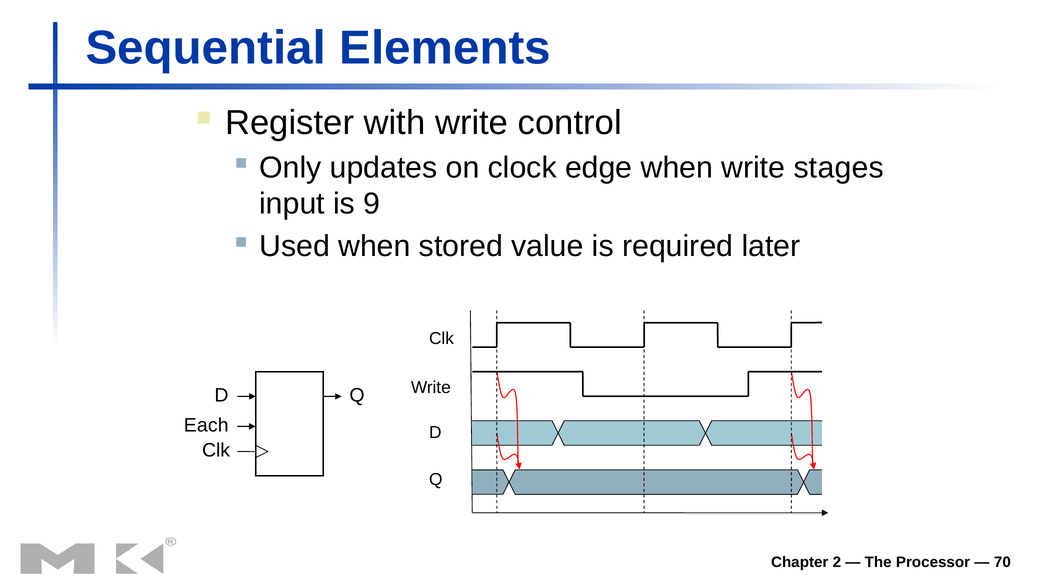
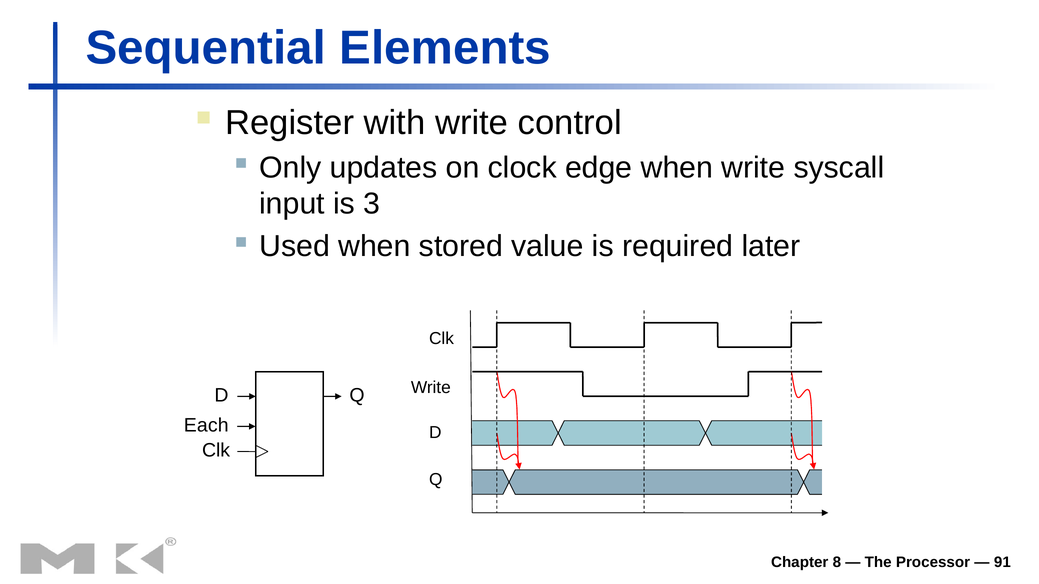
stages: stages -> syscall (839, 168)
9: 9 -> 3 (372, 204)
2: 2 -> 8 (837, 562)
70: 70 -> 91 (1002, 562)
